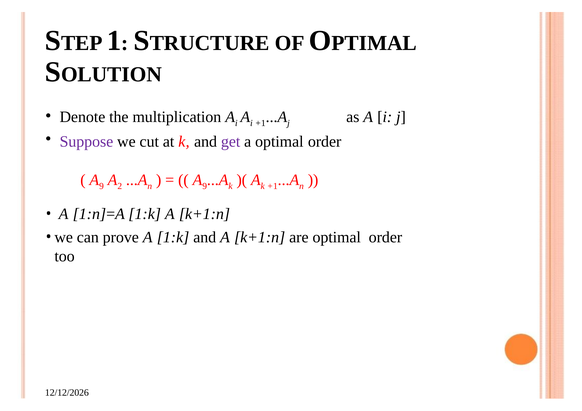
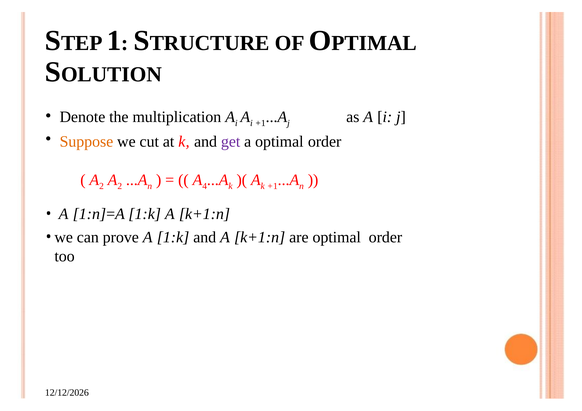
Suppose colour: purple -> orange (86, 142)
9: 9 -> 2 (101, 186)
9: 9 -> 4 (205, 186)
